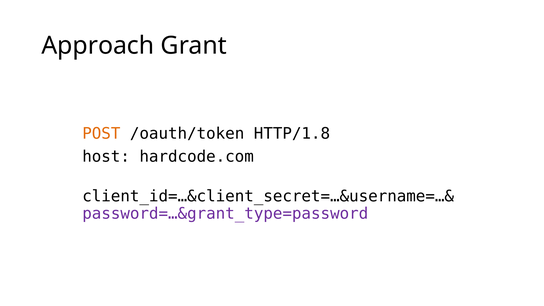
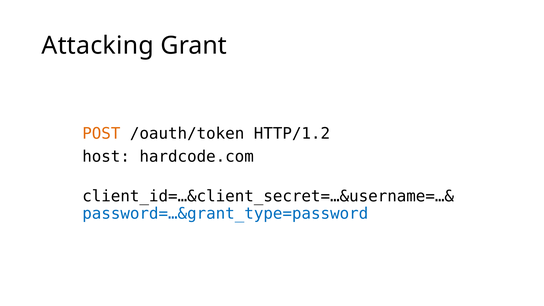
Approach: Approach -> Attacking (98, 46)
HTTP/1.8: HTTP/1.8 -> HTTP/1.2 (292, 134)
password=…&grant_type=password colour: purple -> blue (225, 213)
